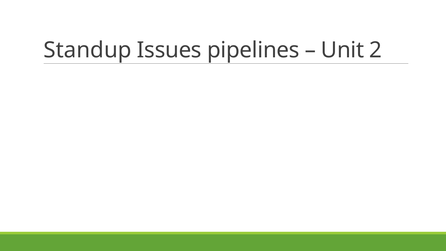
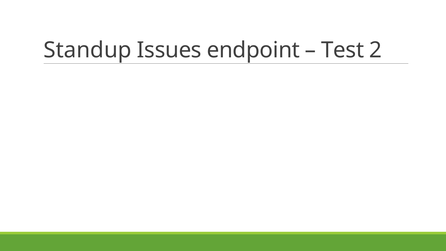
pipelines: pipelines -> endpoint (253, 50)
Unit: Unit -> Test (343, 50)
